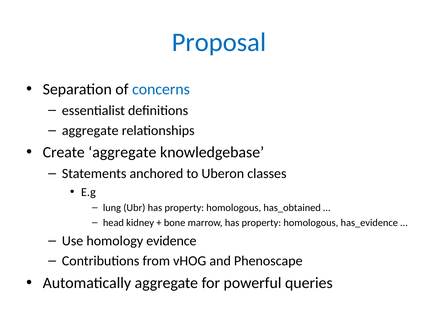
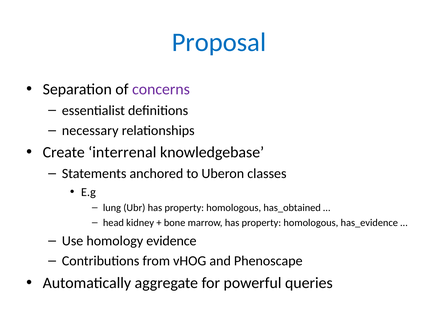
concerns colour: blue -> purple (161, 89)
aggregate: aggregate -> necessary (90, 131)
Create aggregate: aggregate -> interrenal (122, 153)
